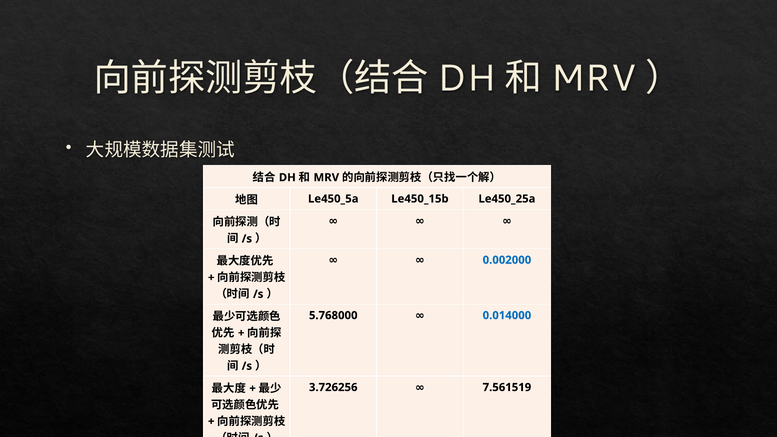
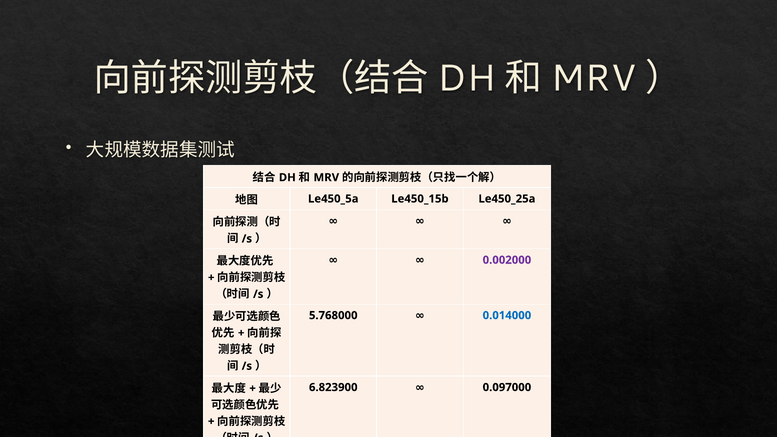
0.002000 colour: blue -> purple (507, 260)
3.726256: 3.726256 -> 6.823900 (333, 387)
7.561519: 7.561519 -> 0.097000 (507, 387)
